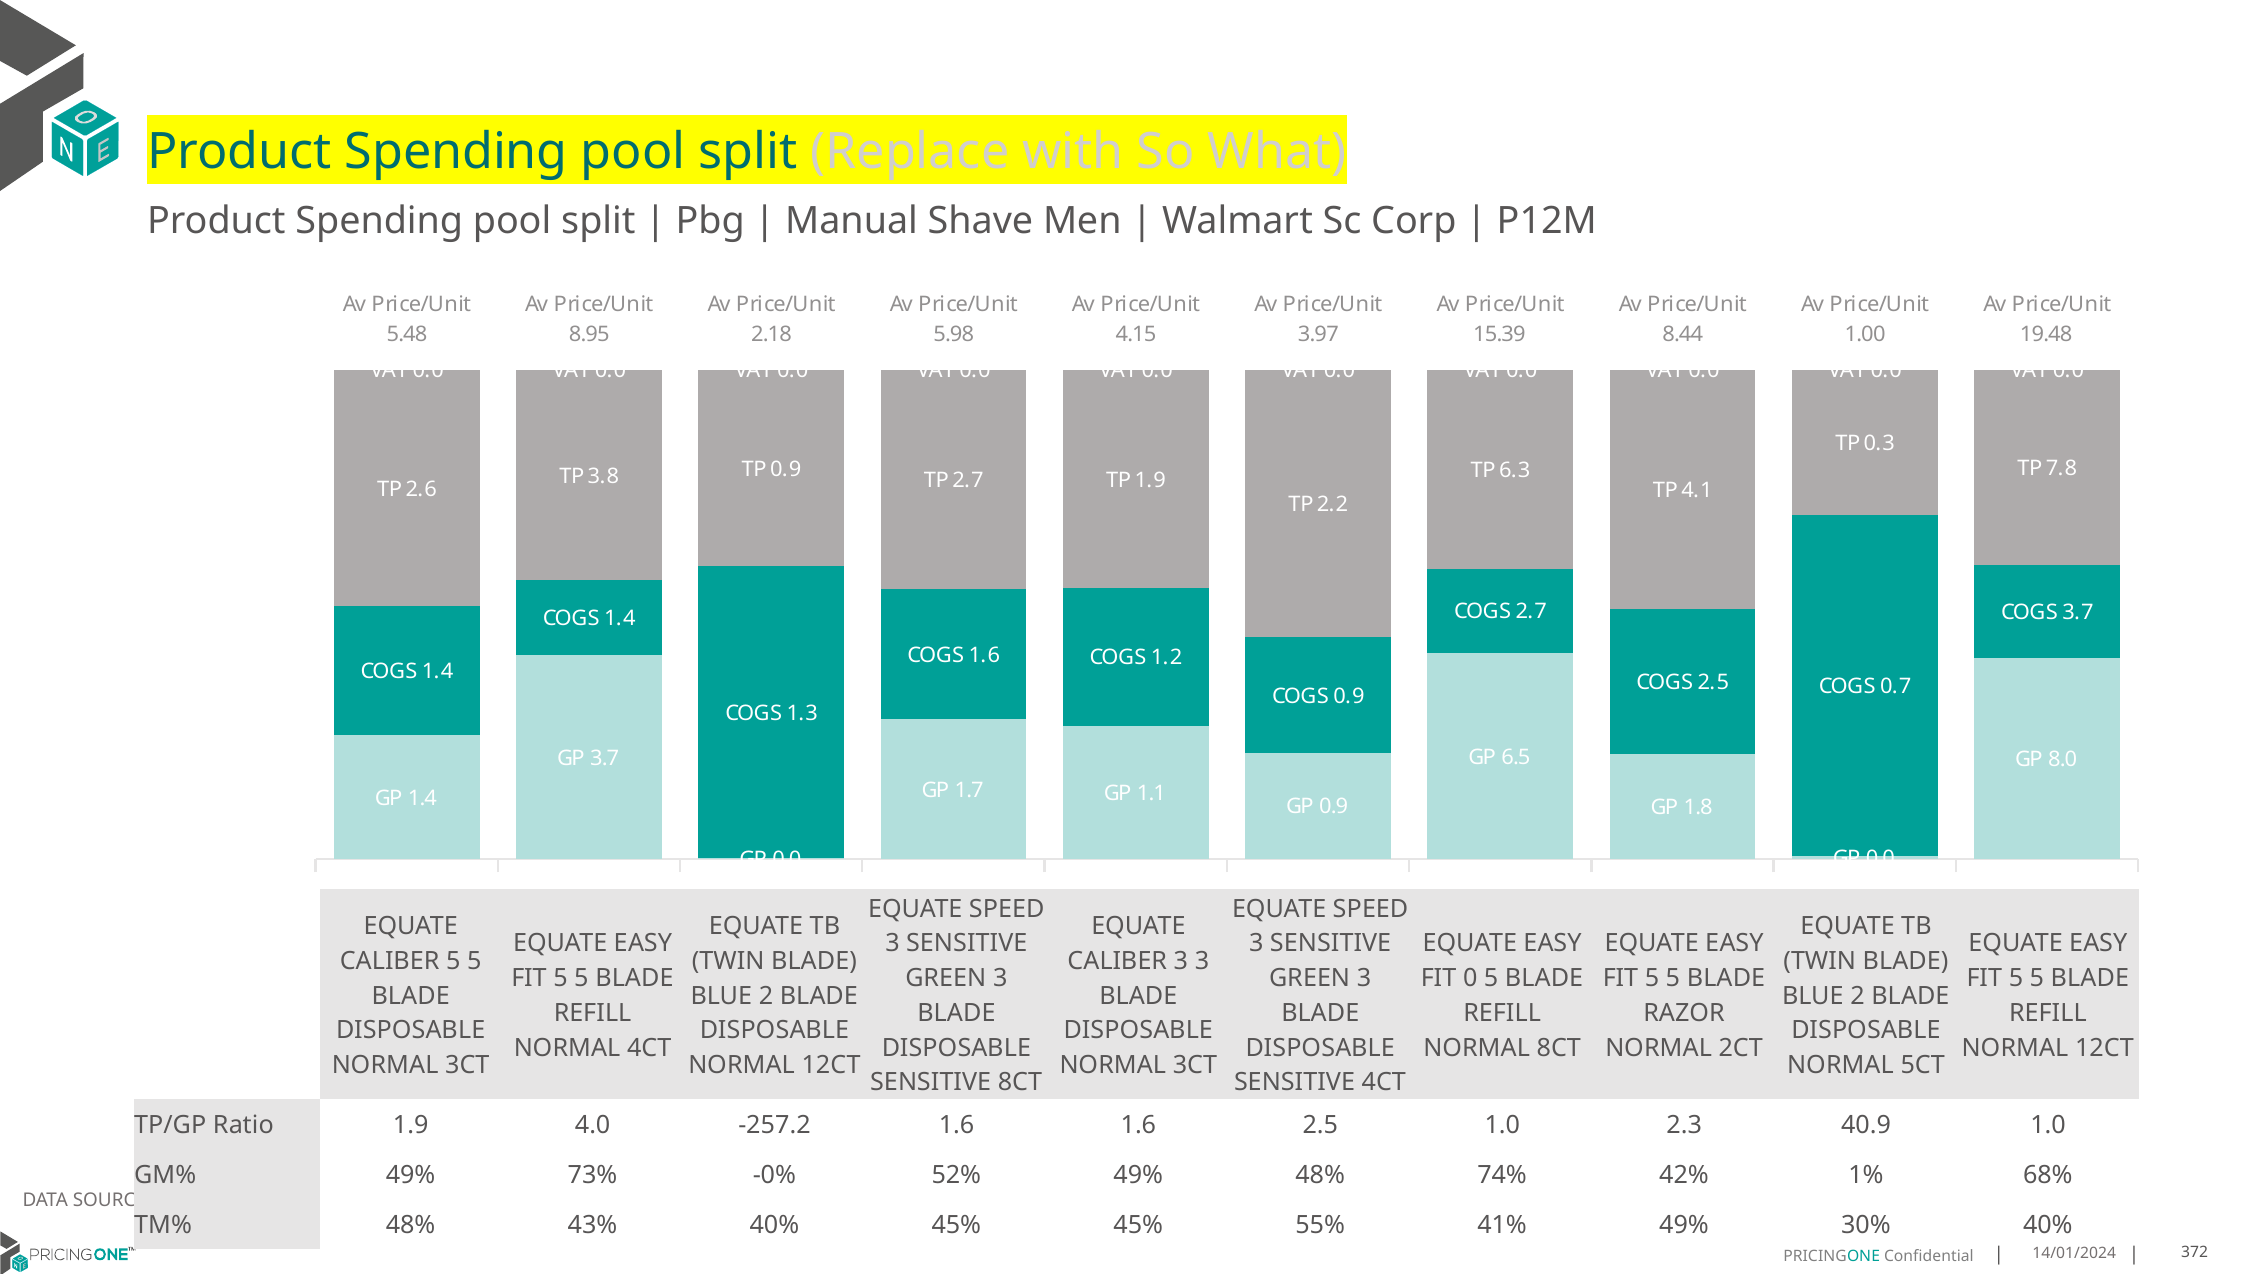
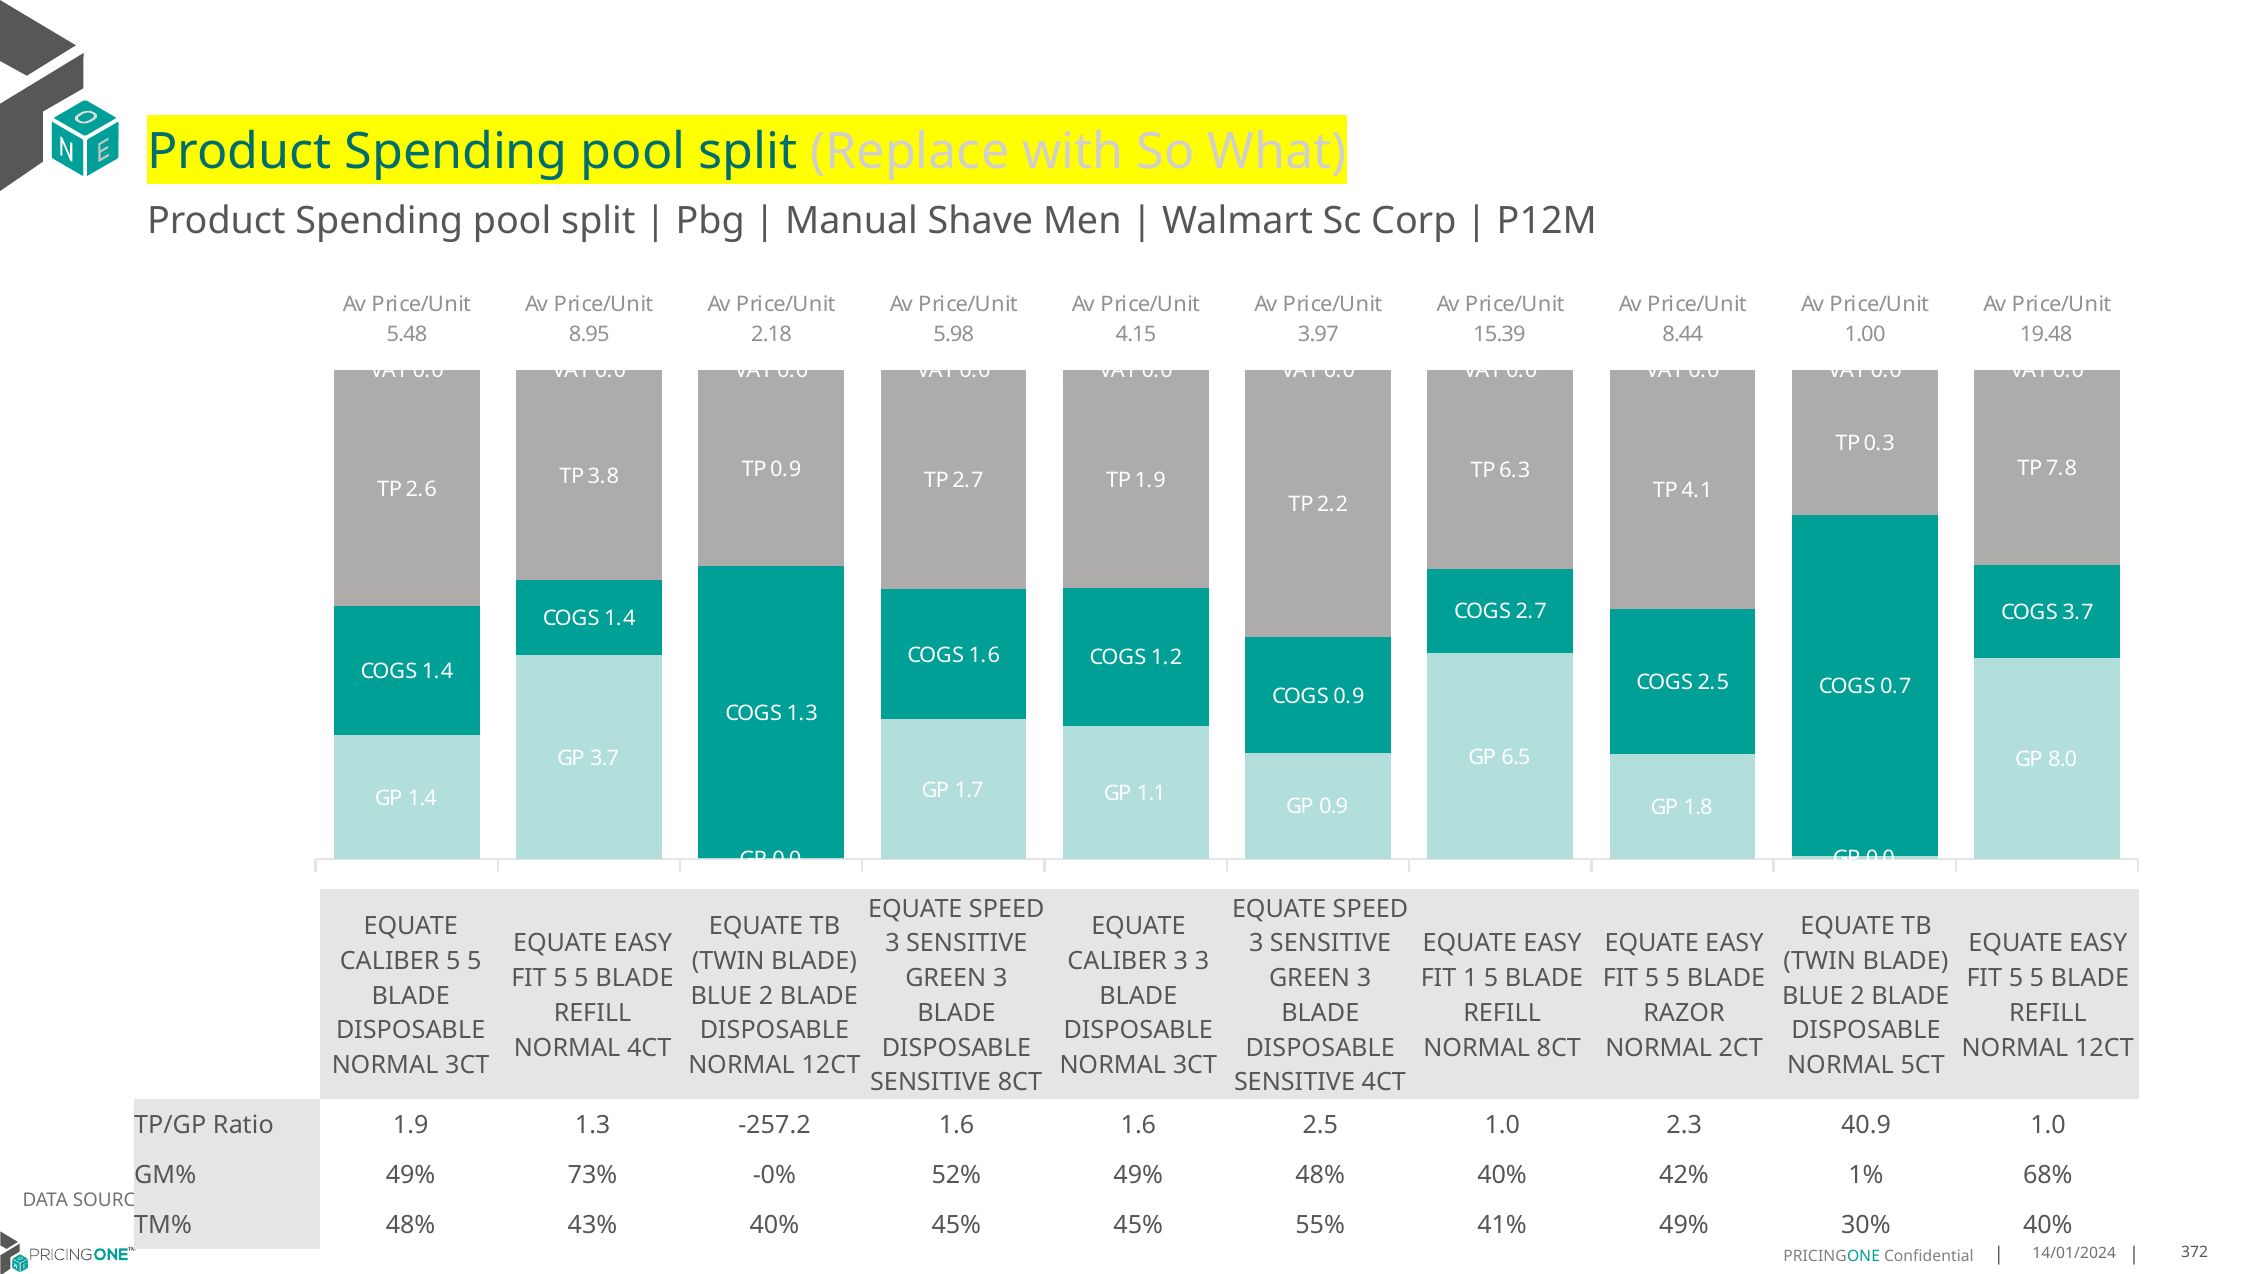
0: 0 -> 1 (1470, 978)
1.9 4.0: 4.0 -> 1.3 (593, 1125)
48% 74%: 74% -> 40% (1502, 1175)
